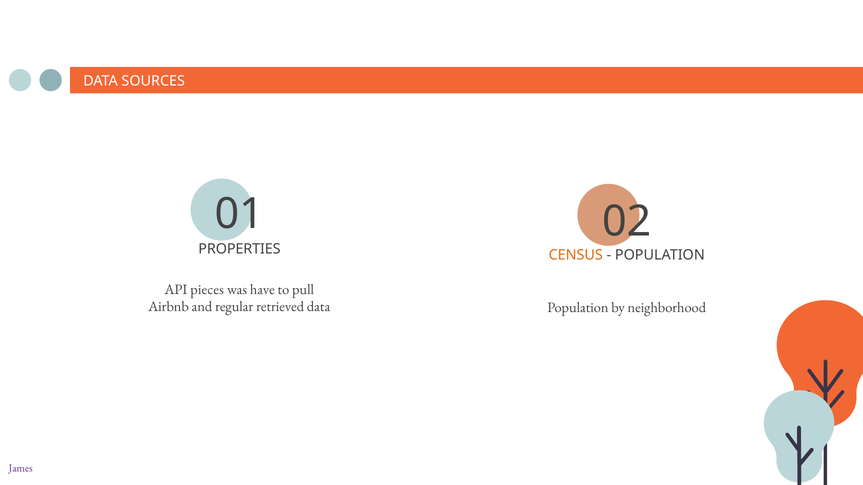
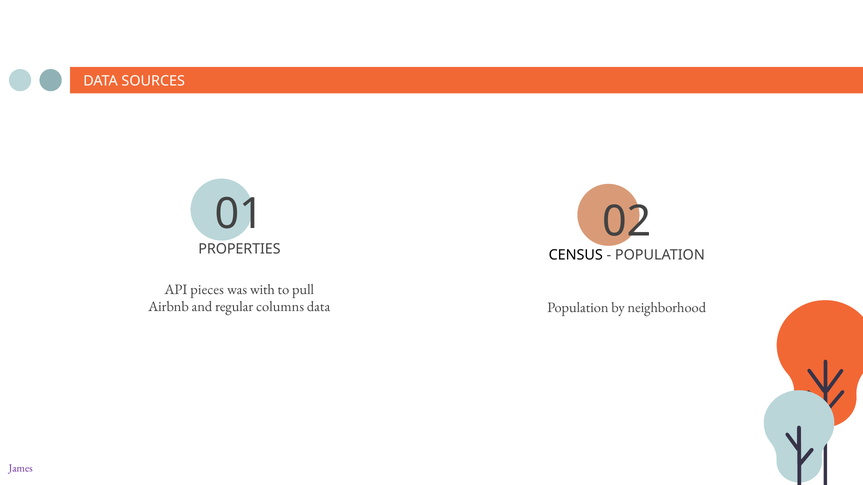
CENSUS colour: orange -> black (576, 255)
have: have -> with (262, 290)
retrieved: retrieved -> columns (280, 307)
